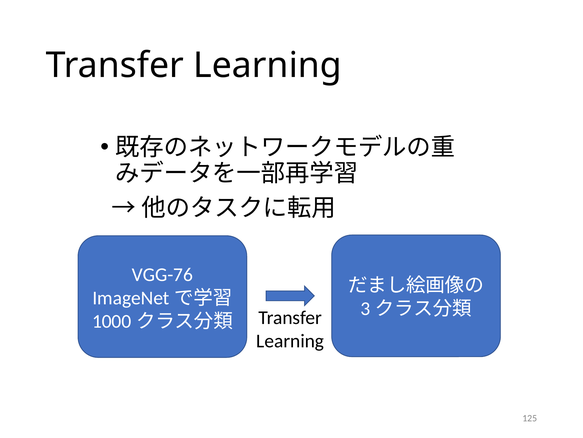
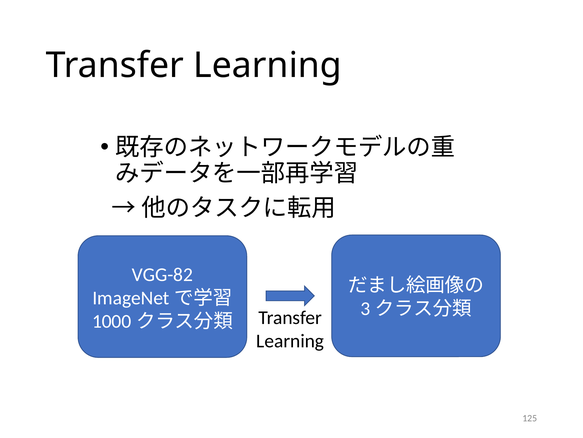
VGG-76: VGG-76 -> VGG-82 (162, 274)
